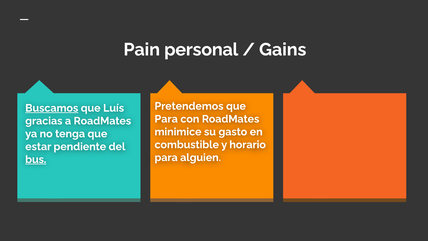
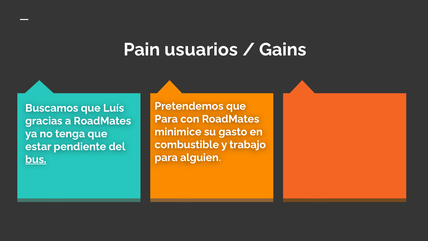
personal: personal -> usuarios (201, 50)
Buscamos underline: present -> none (52, 108)
horario: horario -> trabajo (248, 145)
